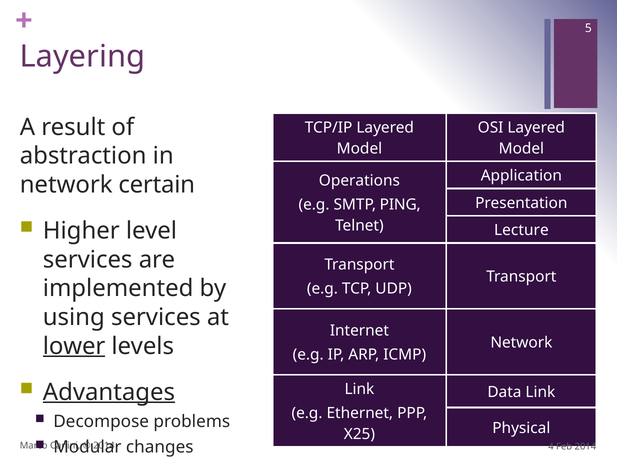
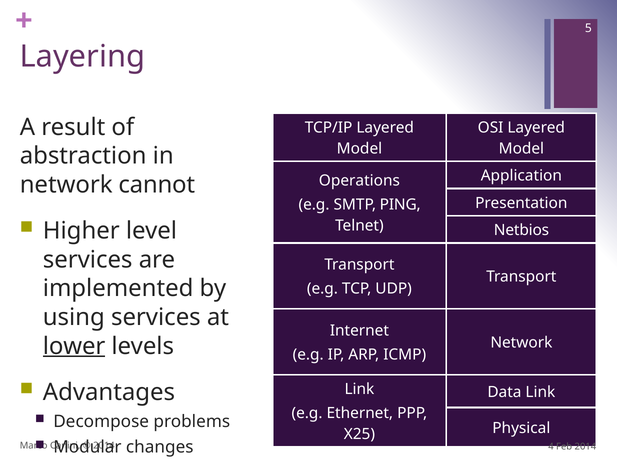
certain: certain -> cannot (157, 185)
Lecture: Lecture -> Netbios (521, 230)
Advantages underline: present -> none (109, 392)
